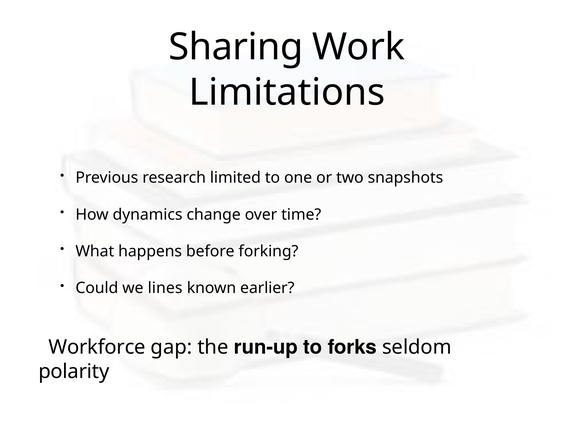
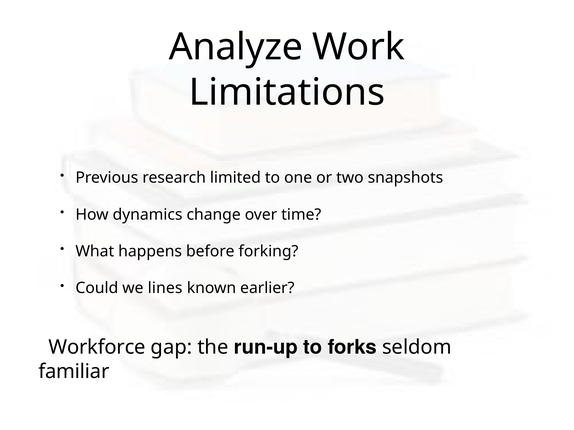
Sharing: Sharing -> Analyze (236, 47)
polarity: polarity -> familiar (74, 372)
